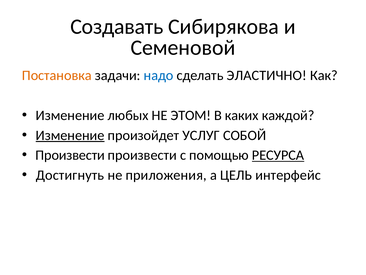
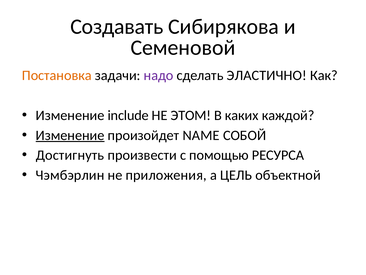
надо colour: blue -> purple (159, 75)
любых: любых -> include (128, 115)
УСЛУГ: УСЛУГ -> NAME (201, 135)
Произвести: Произвести -> Достигнуть (70, 155)
РЕСУРСА underline: present -> none (278, 155)
Достигнуть: Достигнуть -> Чэмбэрлин (70, 175)
интерфейс: интерфейс -> объектной (288, 175)
